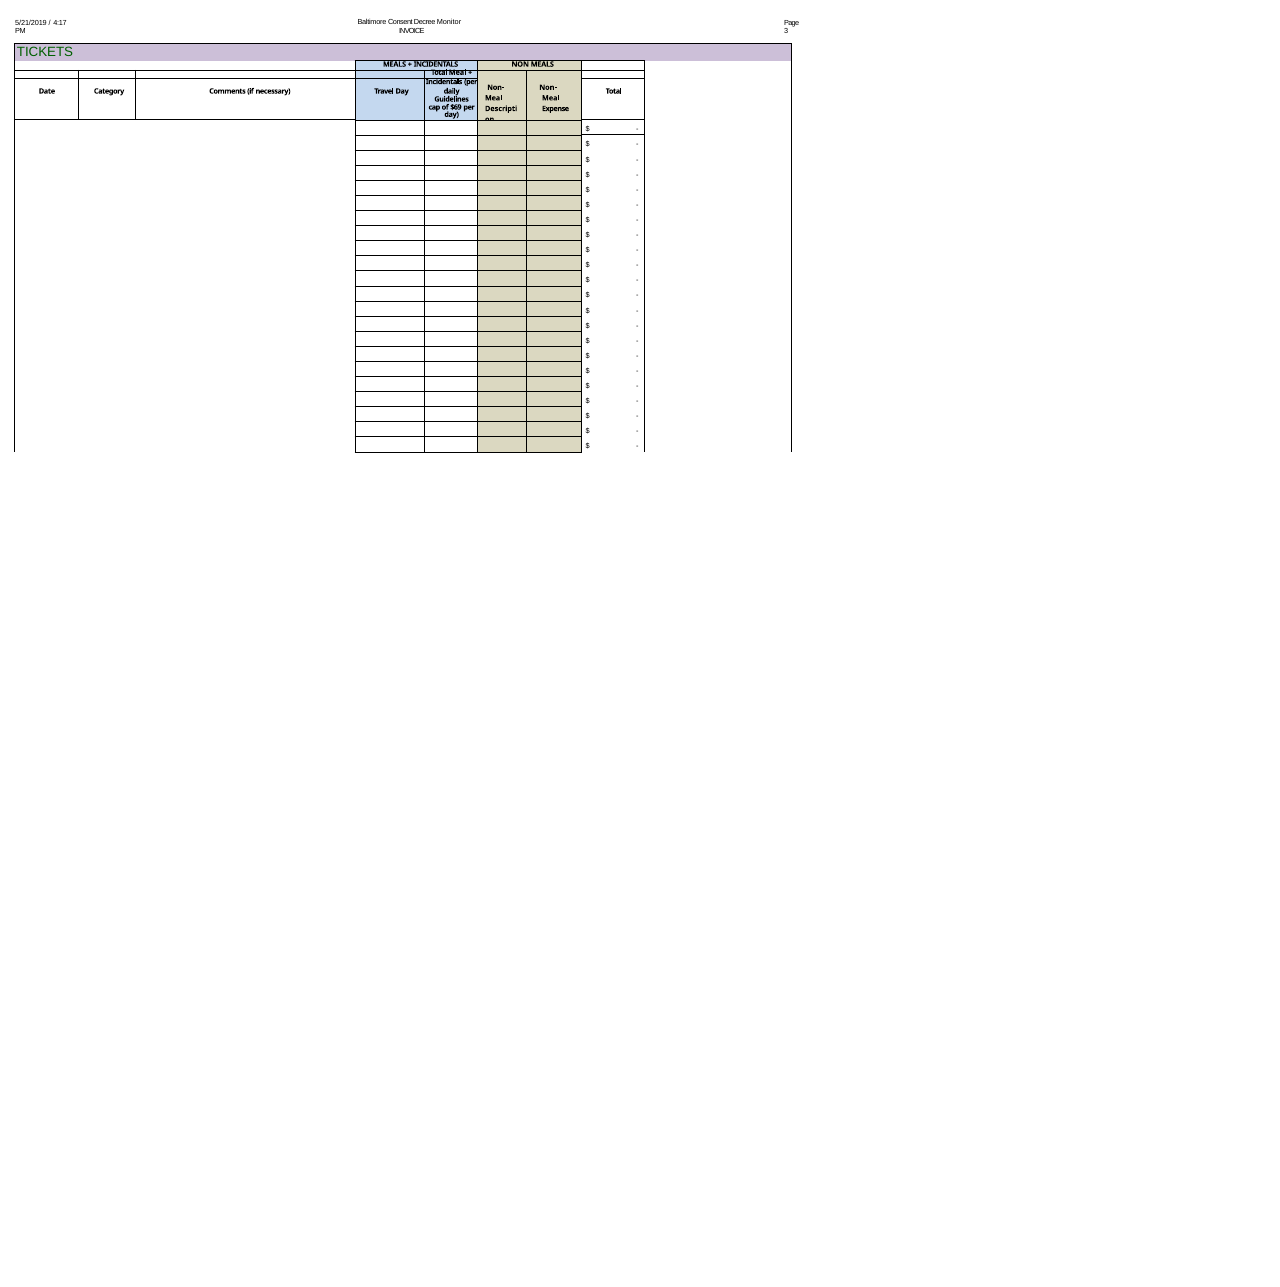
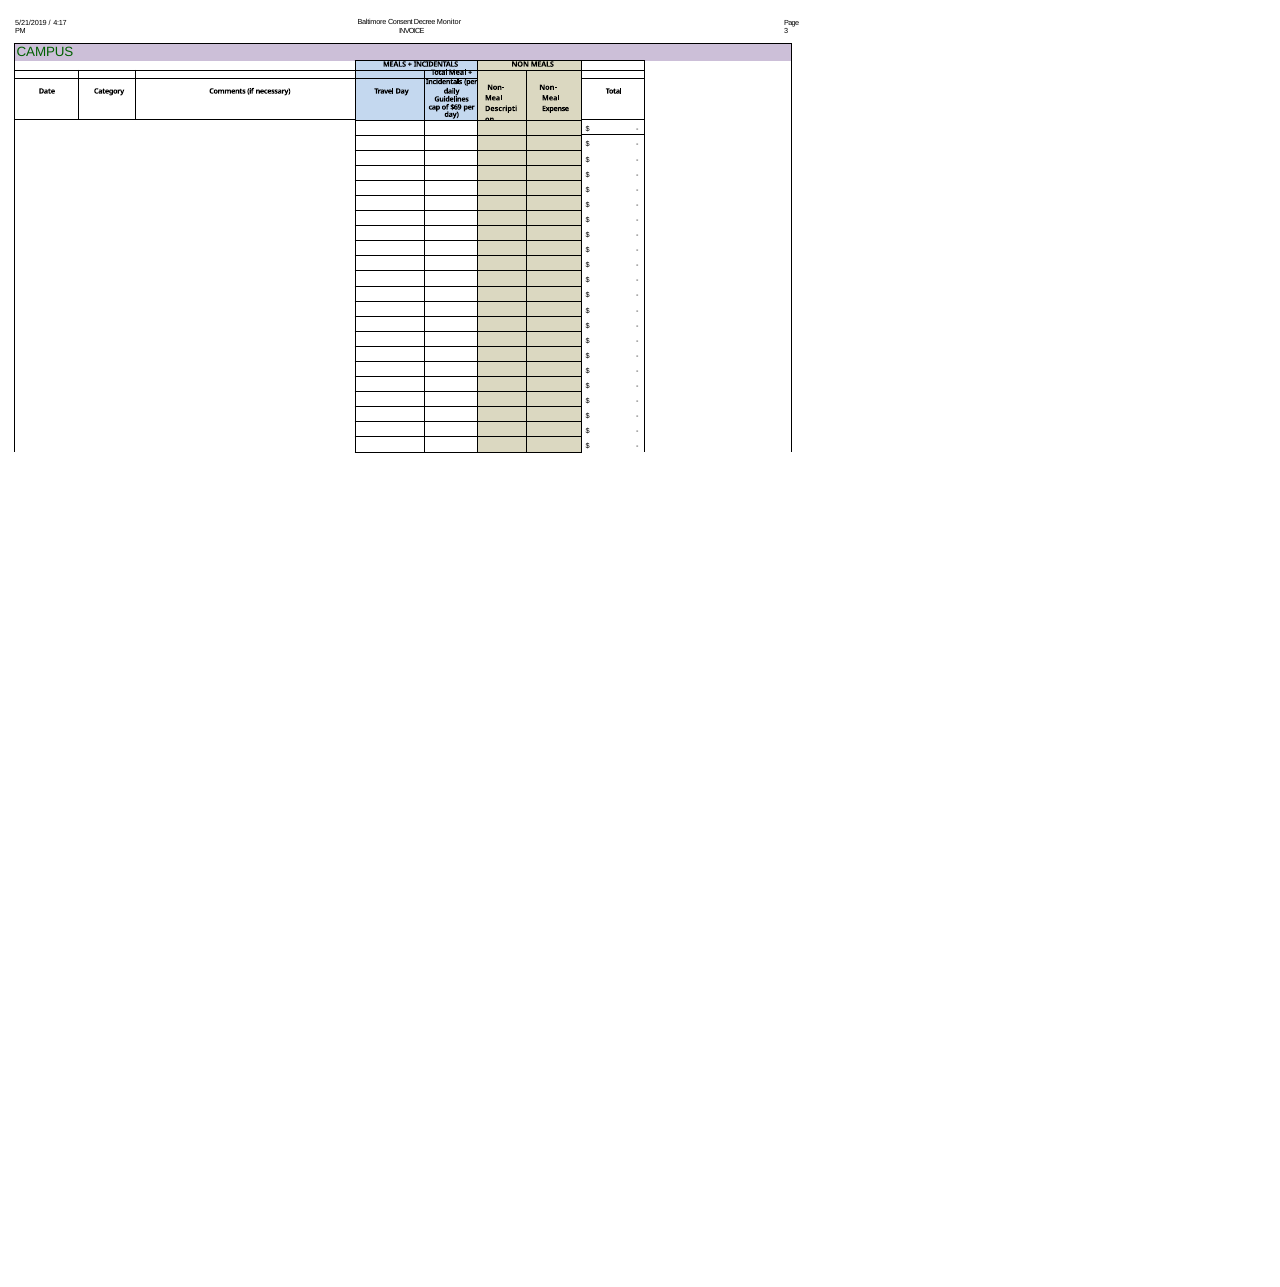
TICKETS: TICKETS -> CAMPUS (45, 52)
